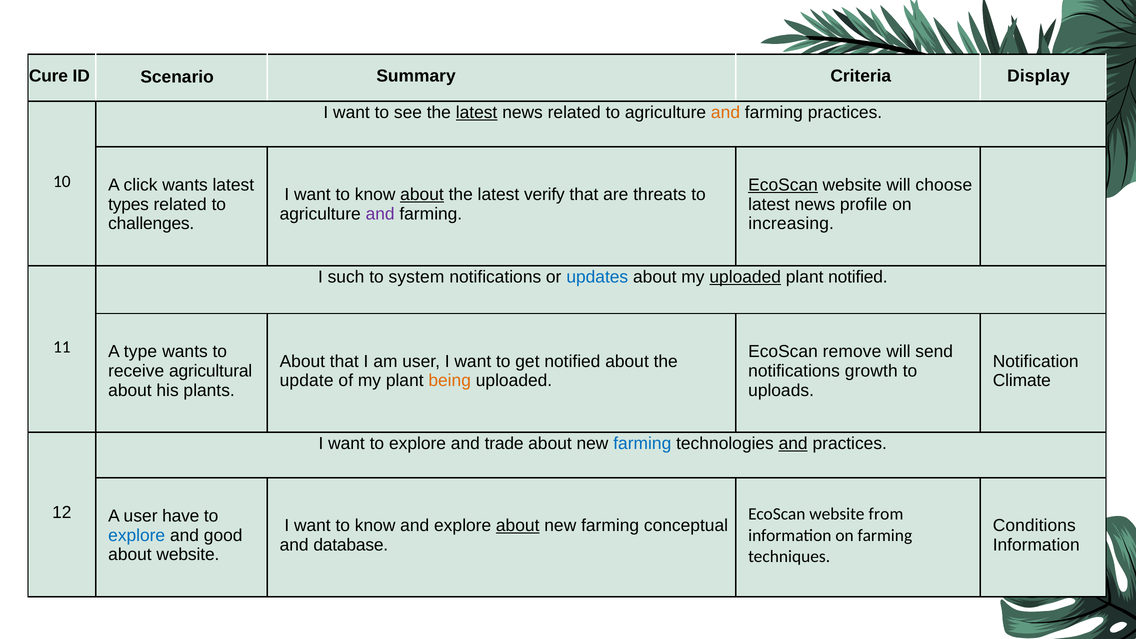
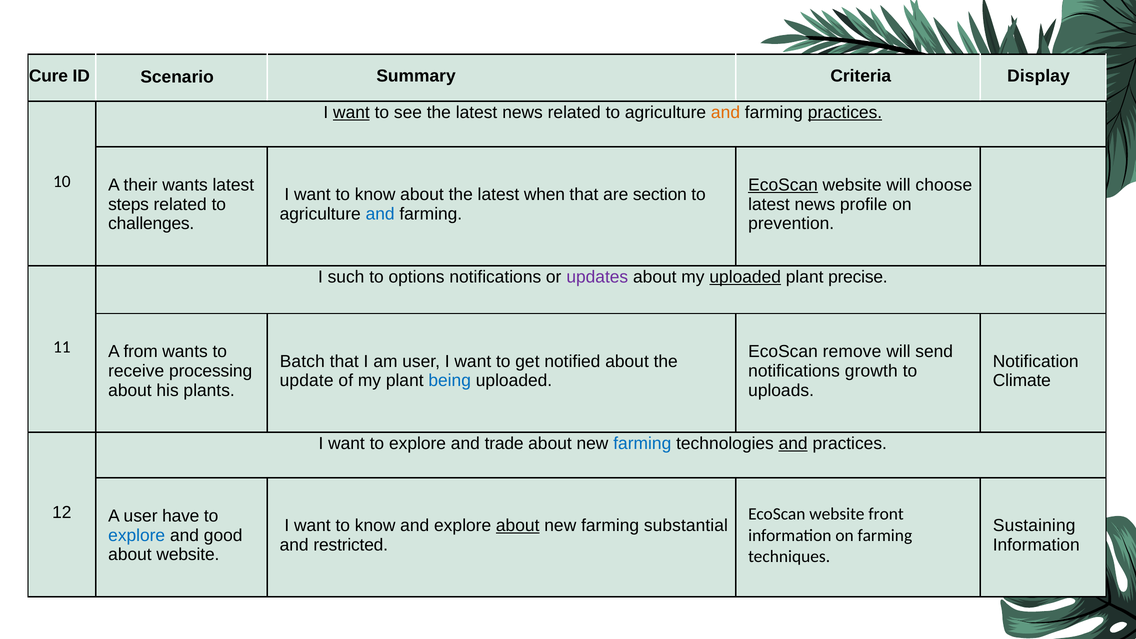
want underline: none -> present (351, 113)
latest underline: present -> none (477, 113)
practices underline: none -> present (845, 113)
click: click -> their (141, 185)
about underline: present -> none (422, 195)
verify: verify -> when (544, 195)
threats: threats -> section (660, 195)
types: types -> steps (129, 204)
and colour: purple -> blue (380, 214)
increasing: increasing -> prevention (791, 224)
system: system -> options (417, 277)
updates colour: blue -> purple (597, 277)
plant notified: notified -> precise (858, 277)
type: type -> from (141, 352)
About: About -> Batch (302, 361)
agricultural: agricultural -> processing (211, 371)
being colour: orange -> blue (450, 381)
from: from -> front (886, 514)
conceptual: conceptual -> substantial (686, 526)
Conditions: Conditions -> Sustaining (1034, 526)
database: database -> restricted (351, 545)
